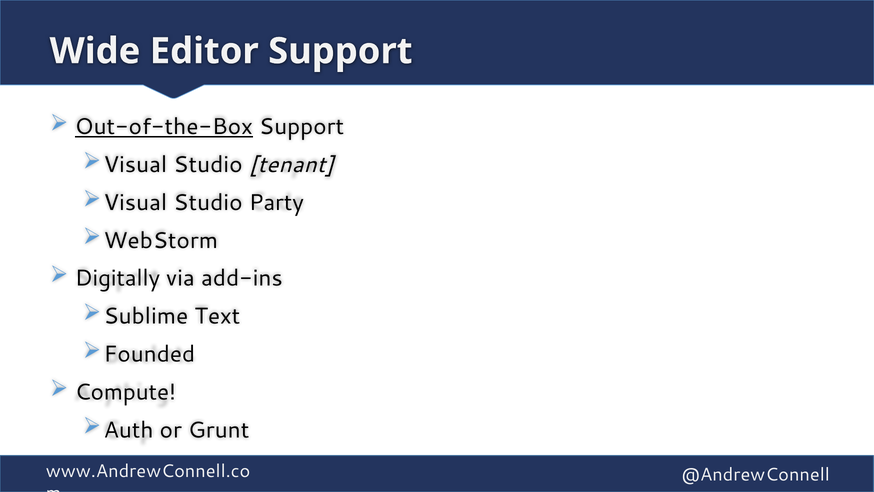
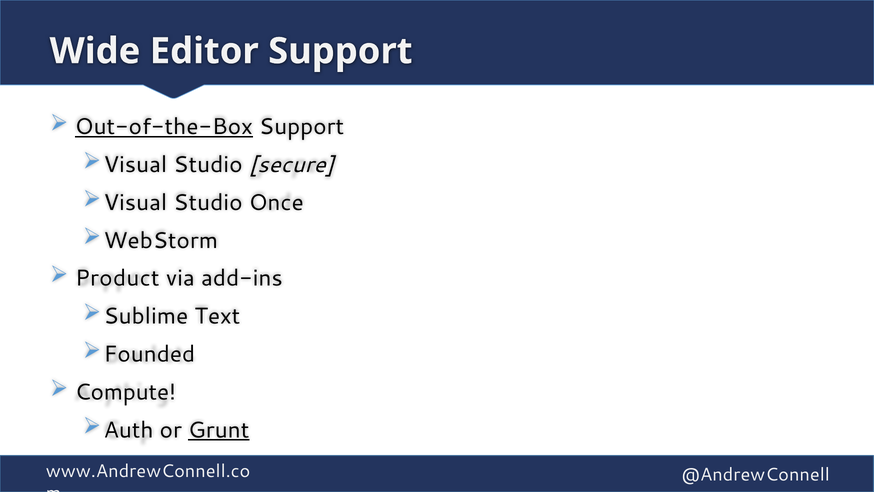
tenant: tenant -> secure (292, 165)
Party: Party -> Once (276, 202)
Digitally: Digitally -> Product (117, 278)
Grunt underline: none -> present (219, 430)
